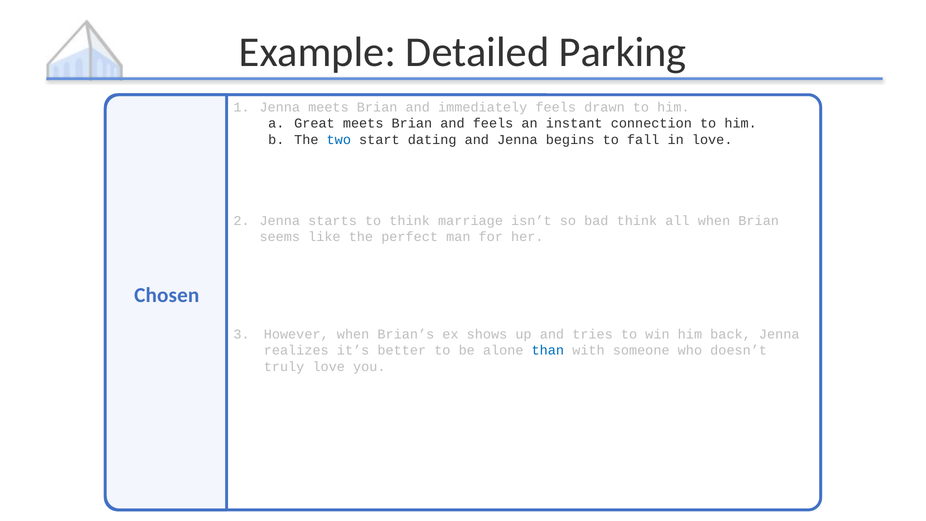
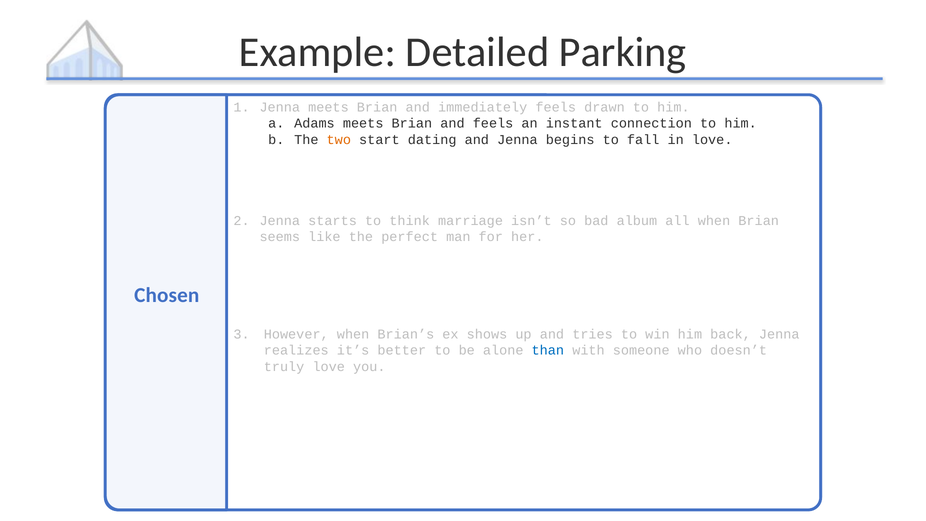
Great: Great -> Adams (314, 123)
two colour: blue -> orange (339, 140)
bad think: think -> album (637, 221)
